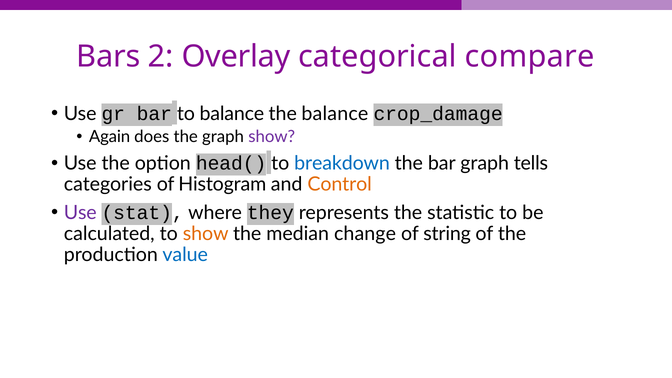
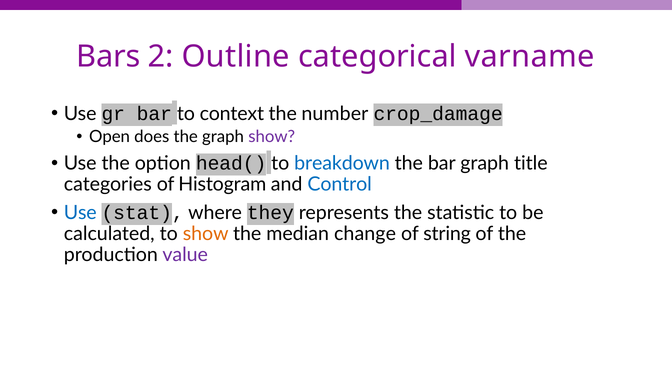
Overlay: Overlay -> Outline (236, 56)
compare: compare -> varname (530, 56)
to balance: balance -> context (232, 114)
the balance: balance -> number (335, 114)
Again: Again -> Open (110, 137)
tells: tells -> title (531, 163)
Control colour: orange -> blue (340, 184)
Use colour: purple -> blue (80, 213)
value colour: blue -> purple (185, 255)
